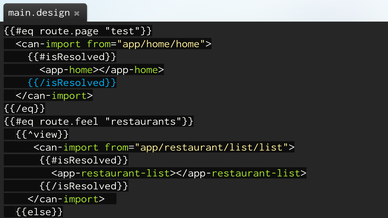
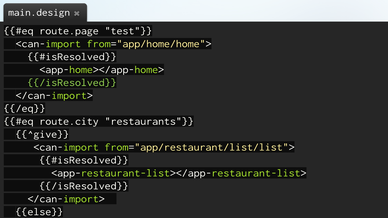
/isResolved colour: light blue -> light green (72, 82)
route.feel: route.feel -> route.city (69, 121)
^view: ^view -> ^give (42, 134)
